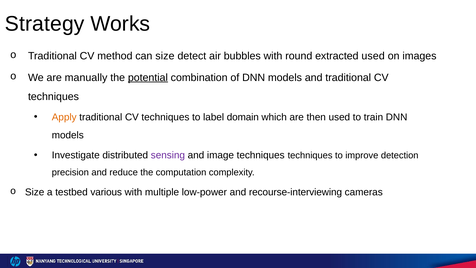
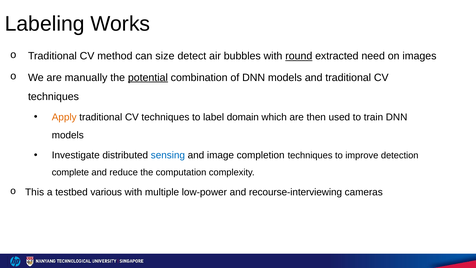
Strategy: Strategy -> Labeling (45, 24)
round underline: none -> present (299, 56)
extracted used: used -> need (373, 56)
sensing colour: purple -> blue (168, 155)
image techniques: techniques -> completion (261, 155)
precision: precision -> complete (70, 172)
Size: Size -> This (35, 192)
